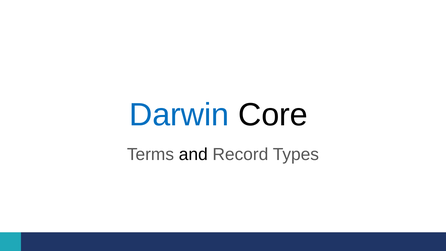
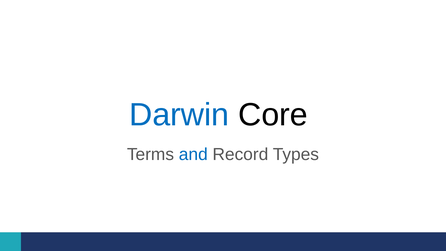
and colour: black -> blue (193, 154)
